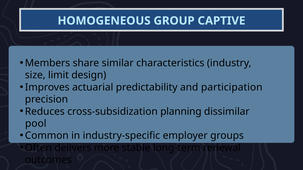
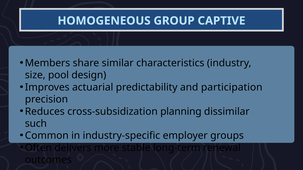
limit: limit -> pool (59, 75)
pool: pool -> such (36, 124)
